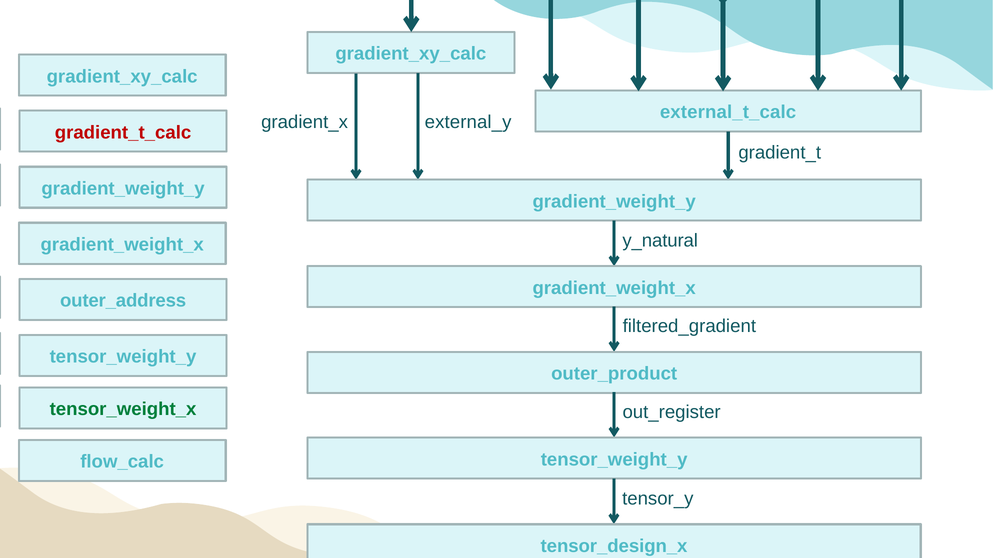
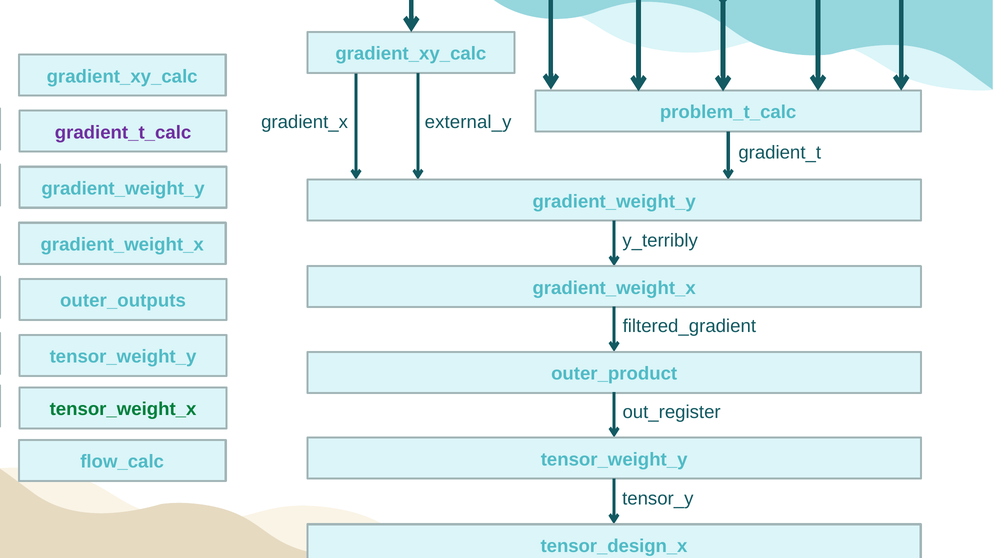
external_t_calc: external_t_calc -> problem_t_calc (728, 112)
gradient_t_calc colour: red -> purple (123, 133)
y_natural: y_natural -> y_terribly (660, 241)
outer_address: outer_address -> outer_outputs (123, 301)
